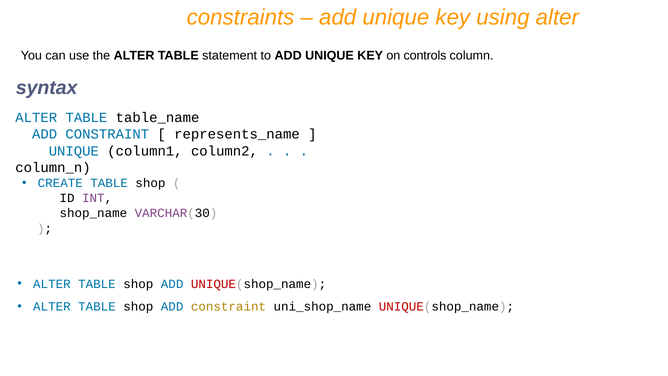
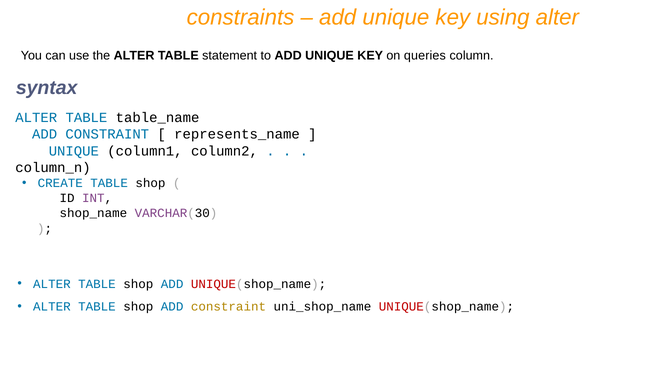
controls: controls -> queries (425, 56)
